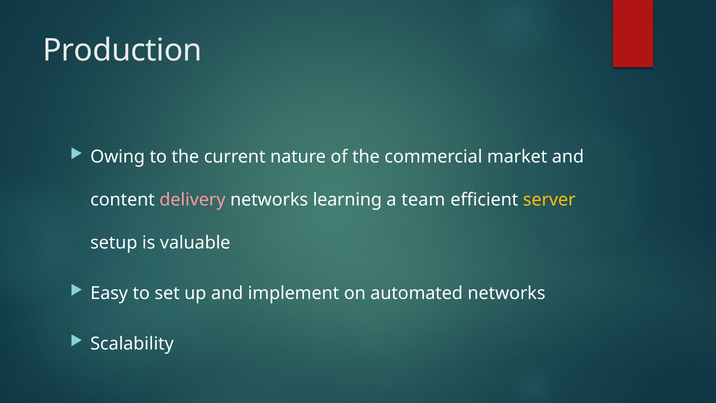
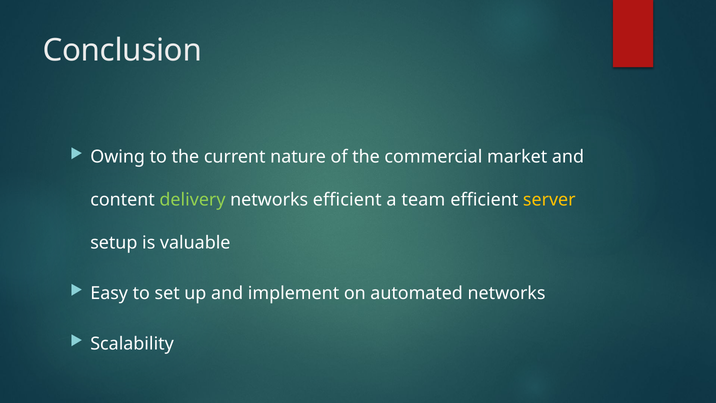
Production: Production -> Conclusion (122, 50)
delivery colour: pink -> light green (192, 200)
networks learning: learning -> efficient (347, 200)
